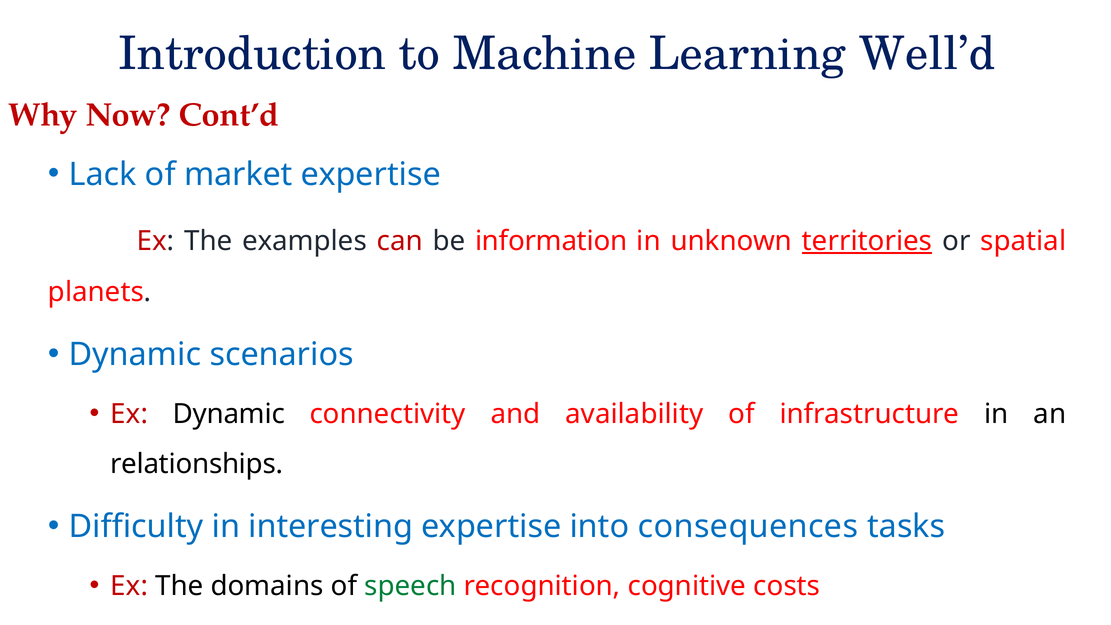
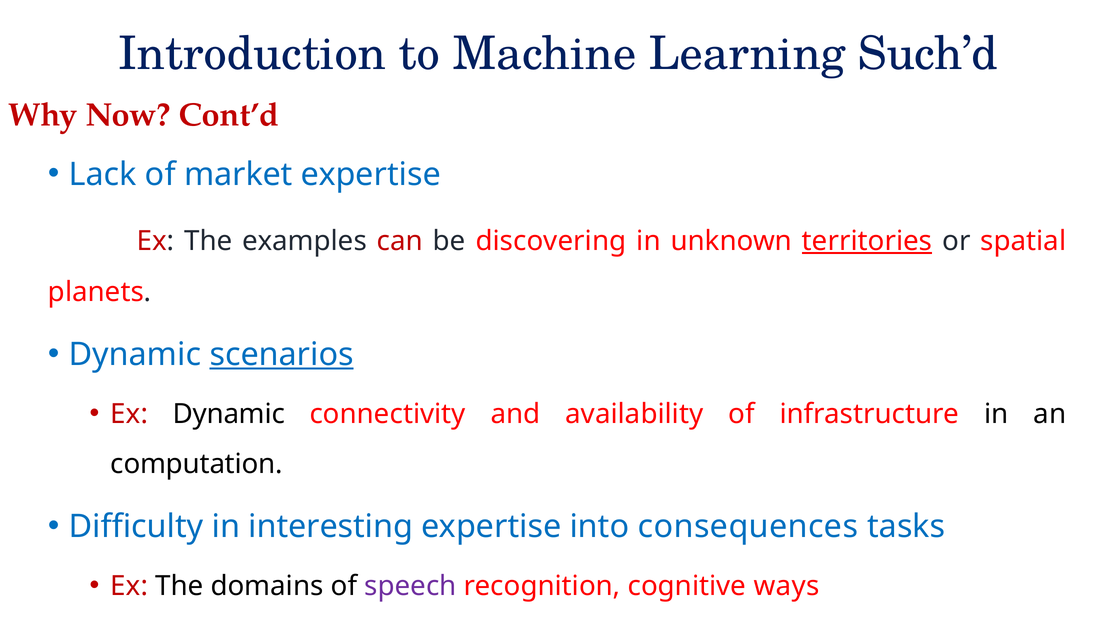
Well’d: Well’d -> Such’d (928, 54)
information: information -> discovering (551, 241)
scenarios underline: none -> present (282, 355)
relationships: relationships -> computation (197, 464)
speech colour: green -> purple (411, 586)
costs: costs -> ways (787, 586)
